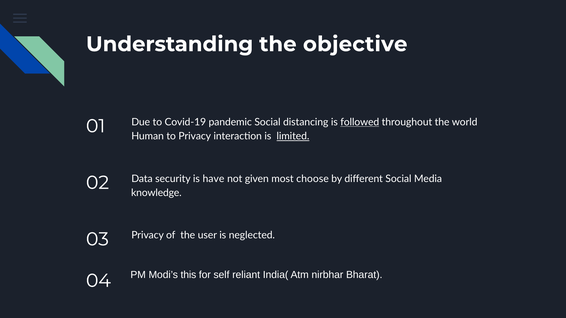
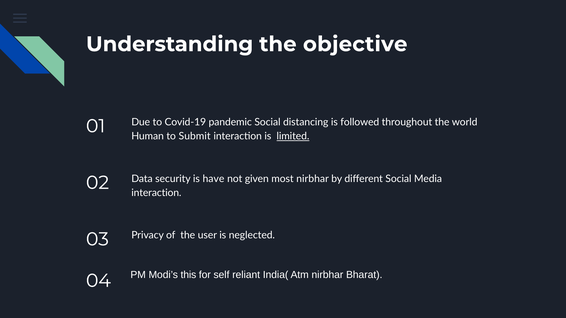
followed underline: present -> none (360, 122)
to Privacy: Privacy -> Submit (195, 136)
most choose: choose -> nirbhar (313, 179)
knowledge: knowledge -> interaction (156, 193)
